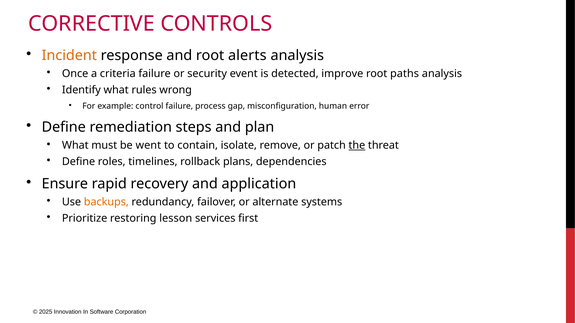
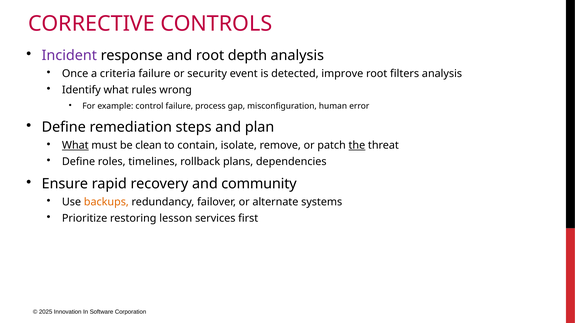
Incident colour: orange -> purple (69, 55)
alerts: alerts -> depth (247, 55)
paths: paths -> filters (405, 74)
What underline: none -> present (75, 145)
went: went -> clean (148, 145)
application: application -> community (259, 184)
